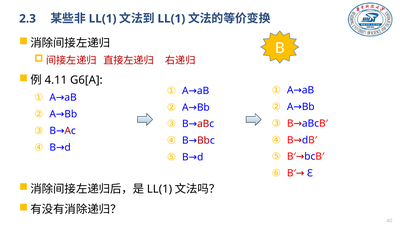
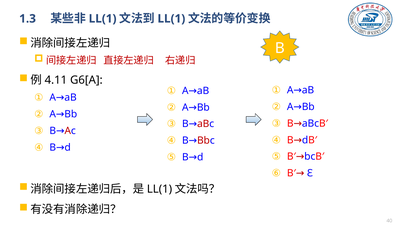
2.3: 2.3 -> 1.3 (28, 19)
